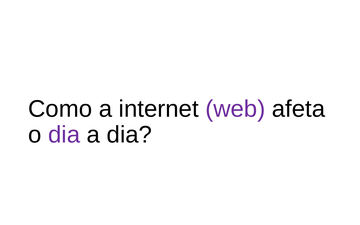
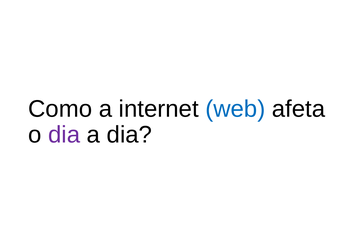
web colour: purple -> blue (235, 109)
